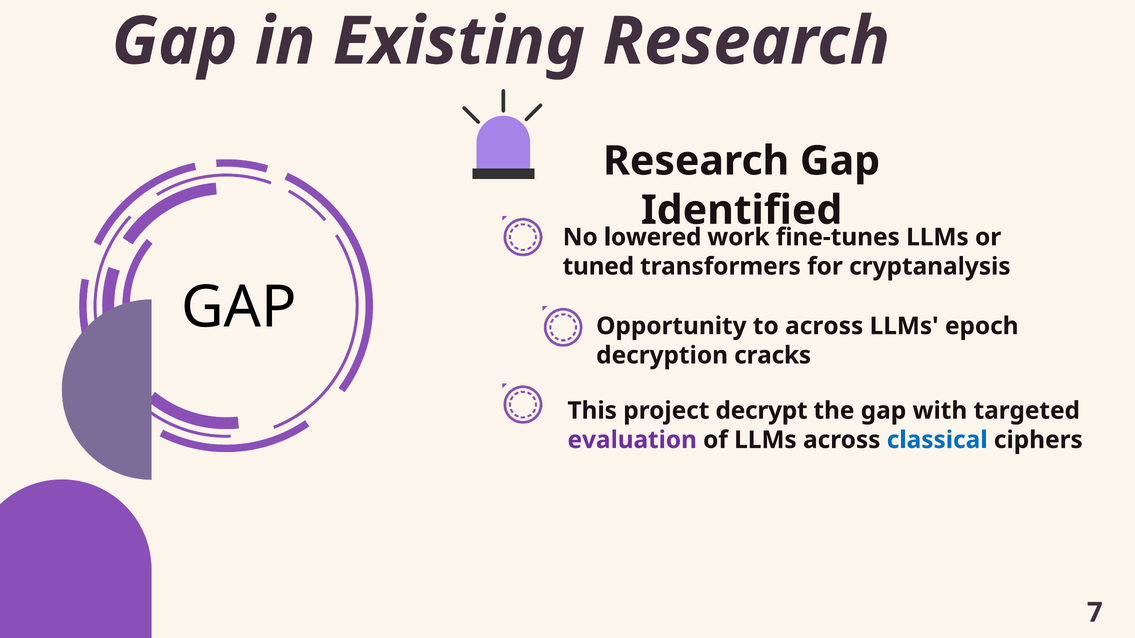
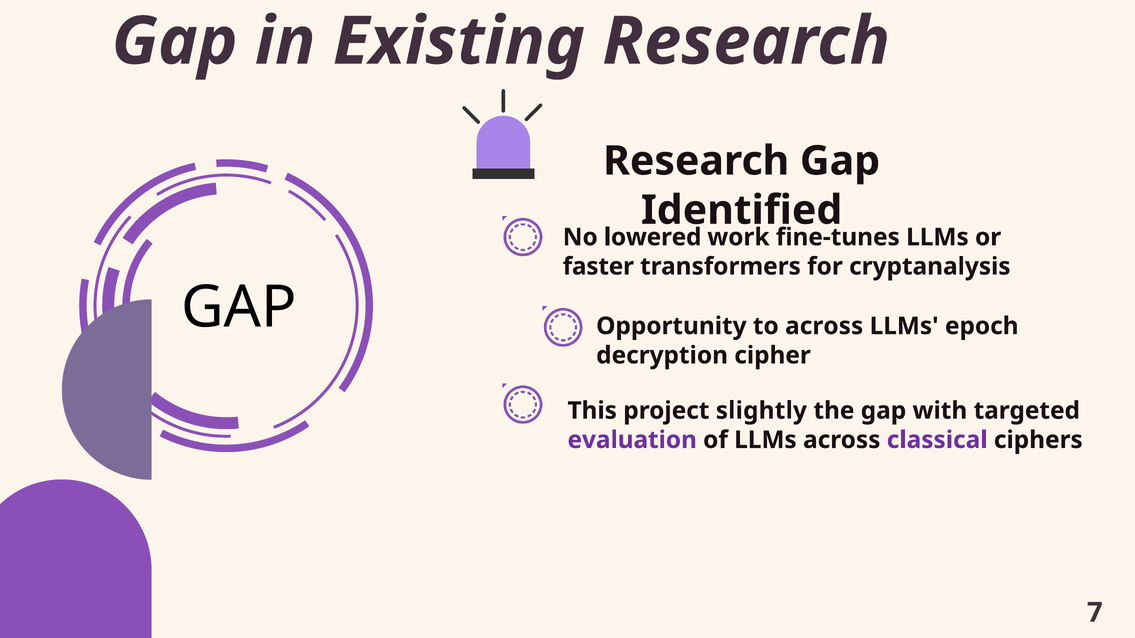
tuned: tuned -> faster (598, 267)
cracks: cracks -> cipher (773, 356)
decrypt: decrypt -> slightly (761, 411)
classical colour: blue -> purple (937, 440)
